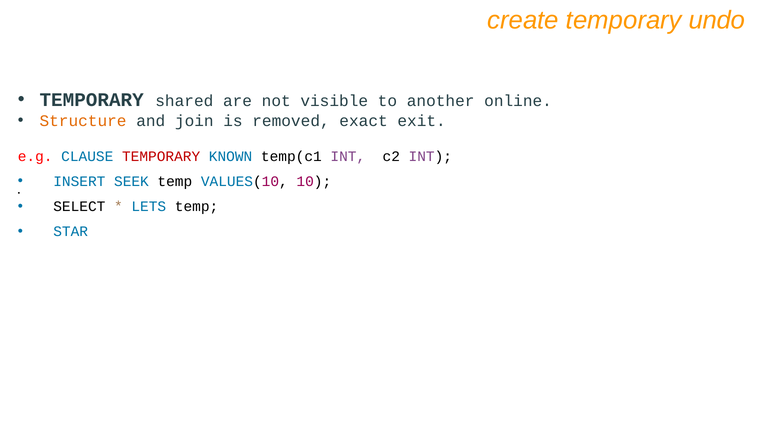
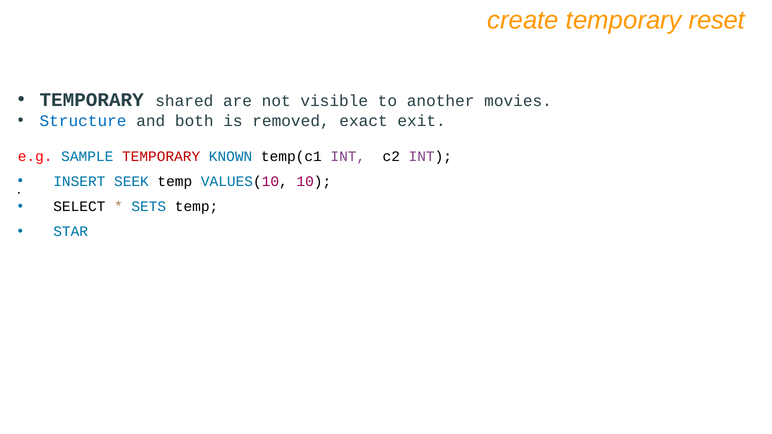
undo: undo -> reset (717, 20)
online: online -> movies (518, 101)
Structure colour: orange -> blue (83, 121)
join: join -> both (194, 121)
CLAUSE: CLAUSE -> SAMPLE (87, 156)
LETS: LETS -> SETS (149, 207)
